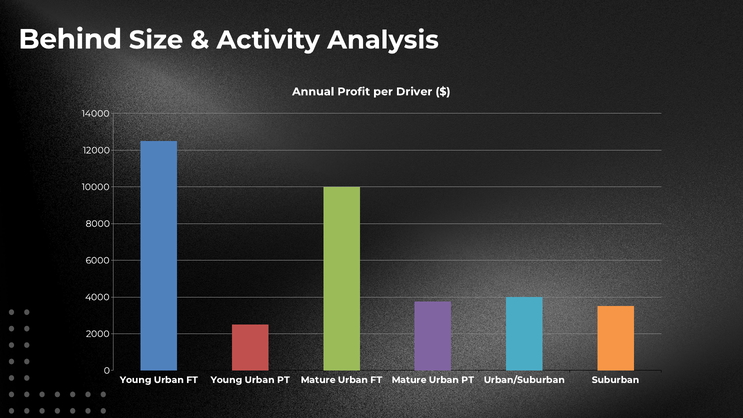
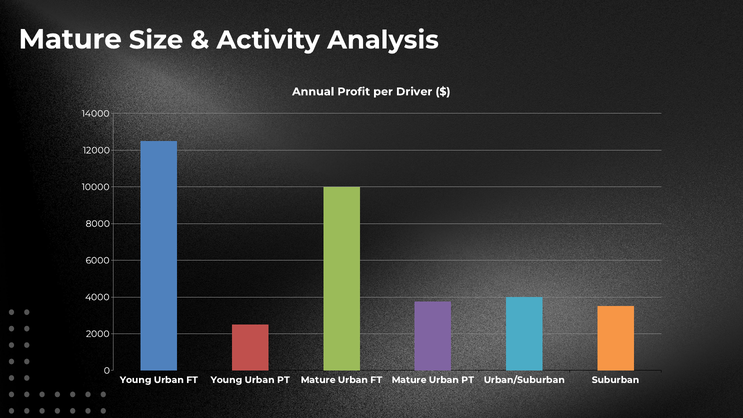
Behind: Behind -> Mature (70, 39)
